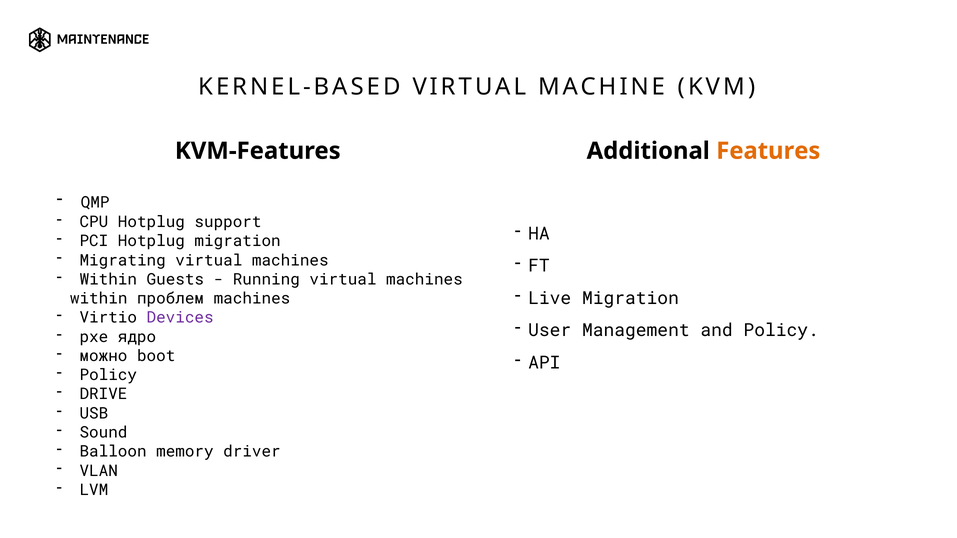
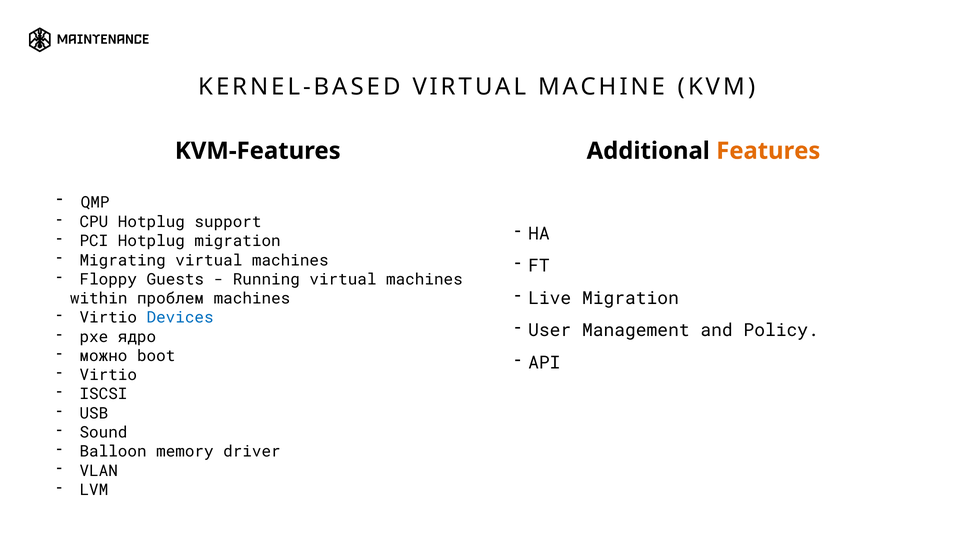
Within: Within -> Floppy (108, 280)
Devices colour: purple -> blue (180, 318)
Policy: Policy -> Virtio (108, 375)
DRIVE: DRIVE -> ISCSI (103, 394)
